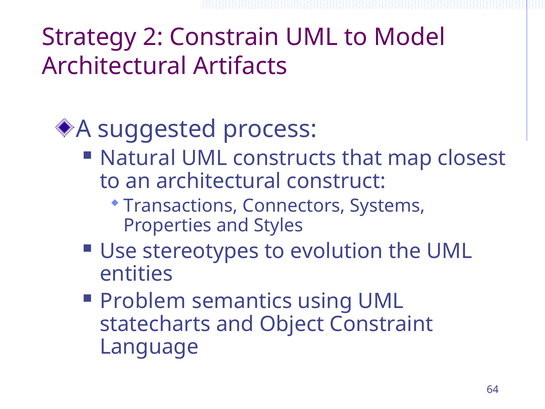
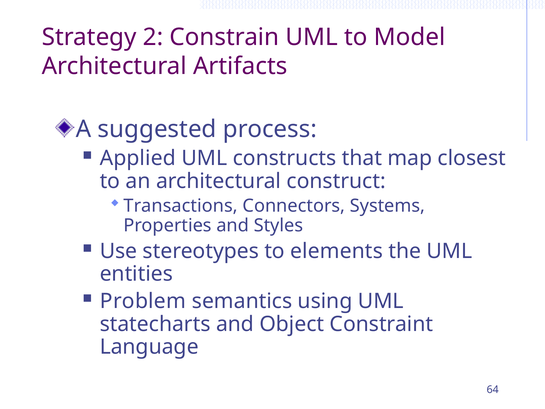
Natural: Natural -> Applied (138, 158)
evolution: evolution -> elements (337, 251)
